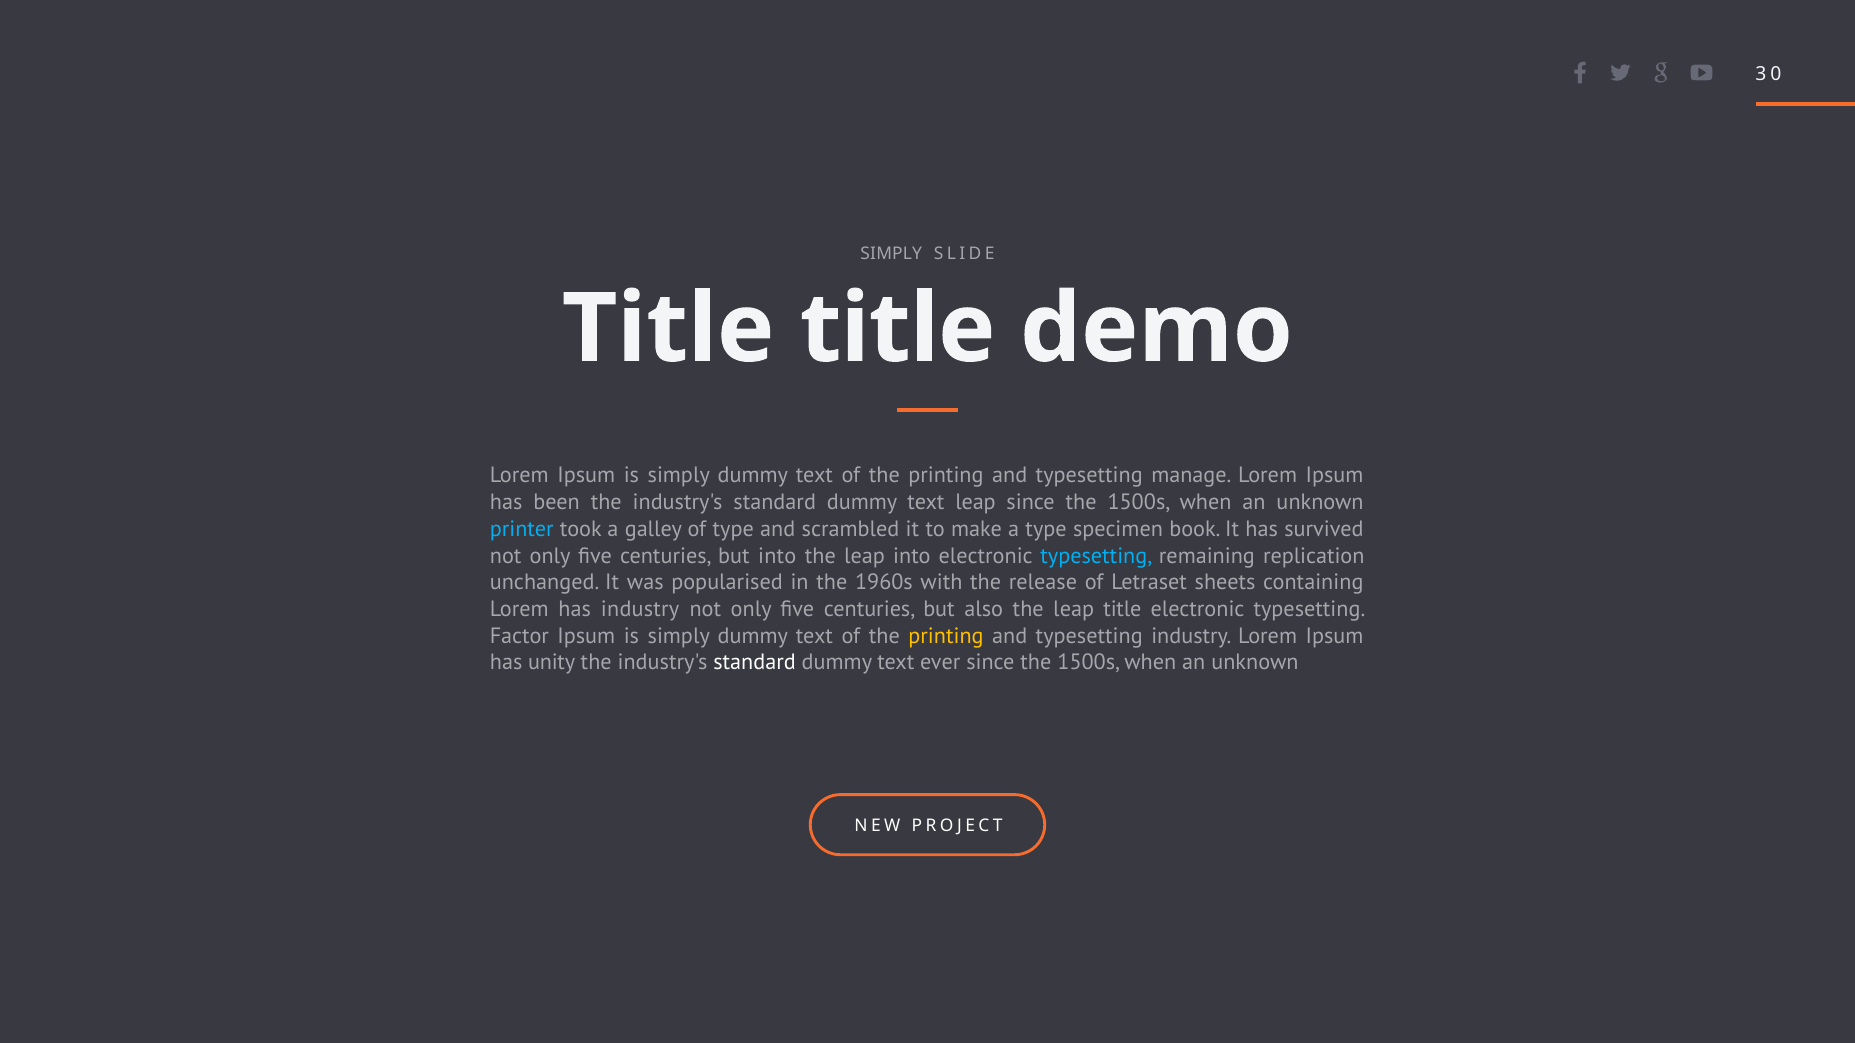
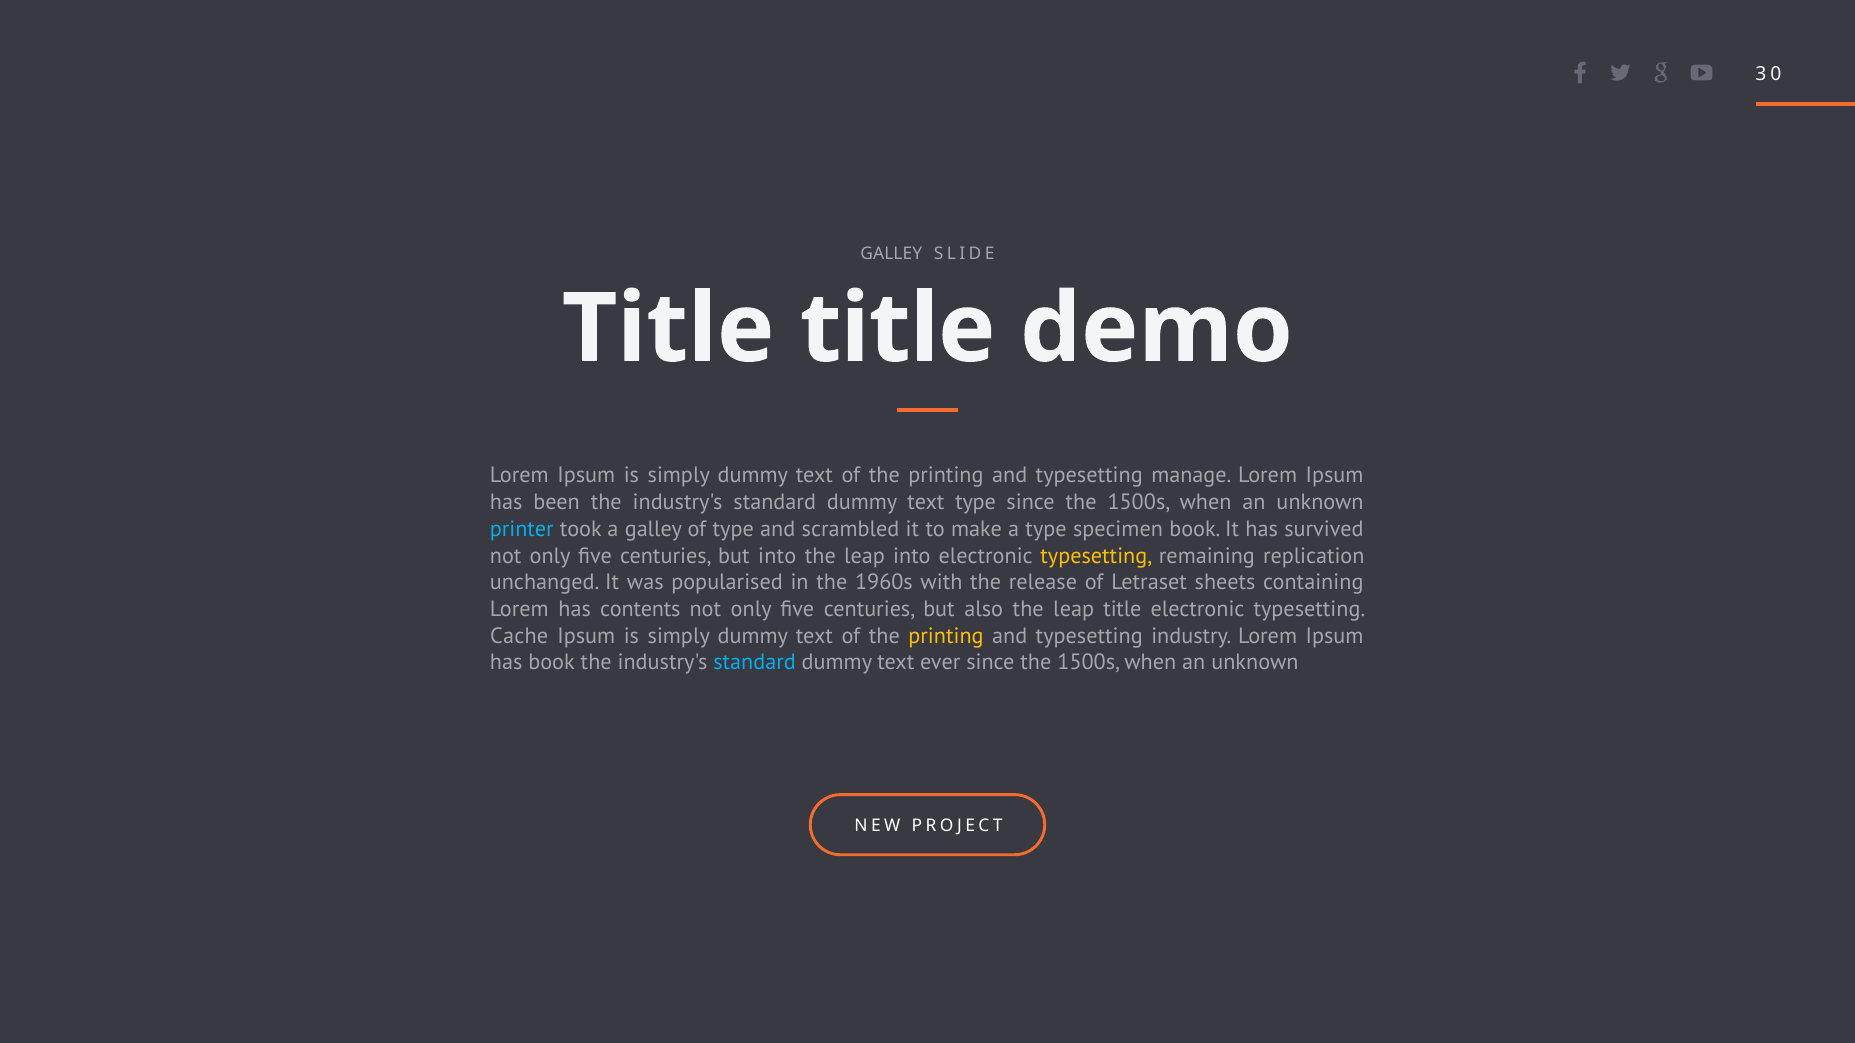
SIMPLY: SIMPLY -> GALLEY (891, 254)
text leap: leap -> type (976, 503)
typesetting colour: light blue -> yellow (1096, 556)
has industry: industry -> contents (640, 609)
Factor: Factor -> Cache (519, 636)
has unity: unity -> book (552, 663)
standard colour: white -> light blue (755, 663)
